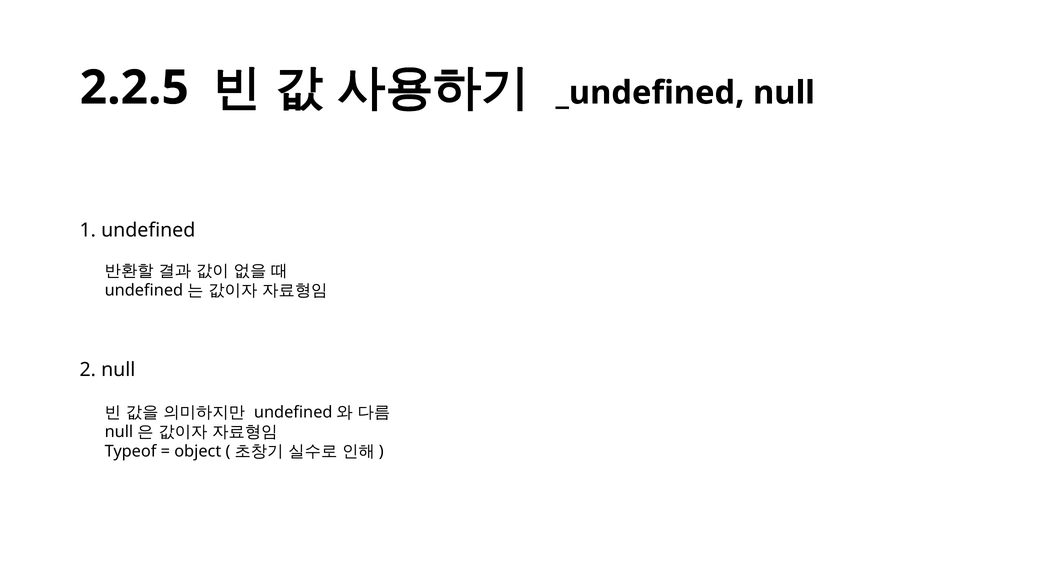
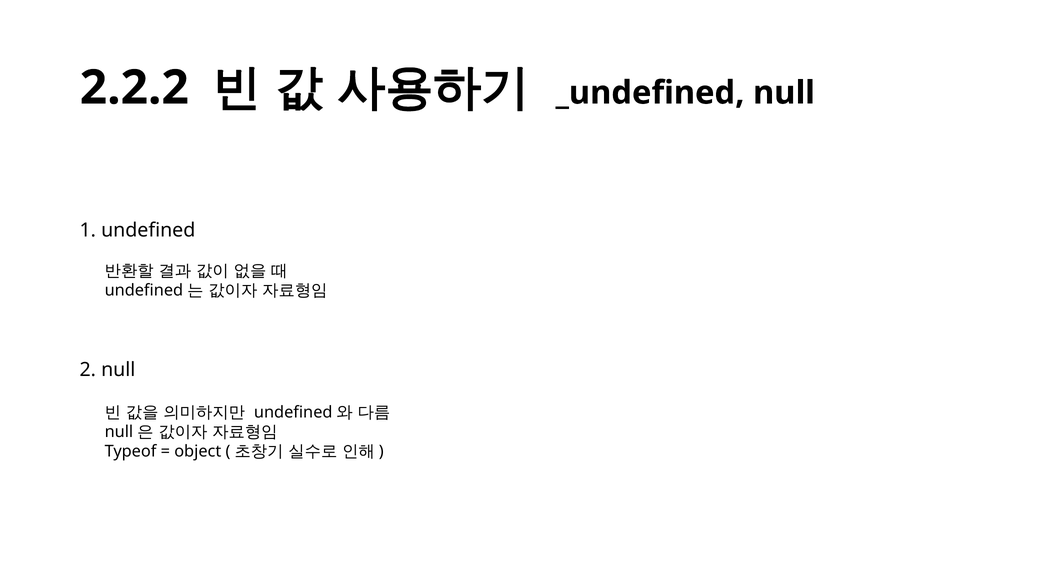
2.2.5: 2.2.5 -> 2.2.2 (134, 88)
